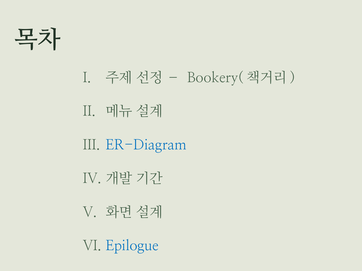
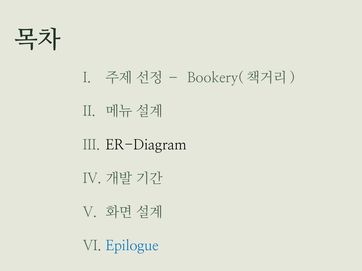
ER-Diagram colour: blue -> black (146, 145)
